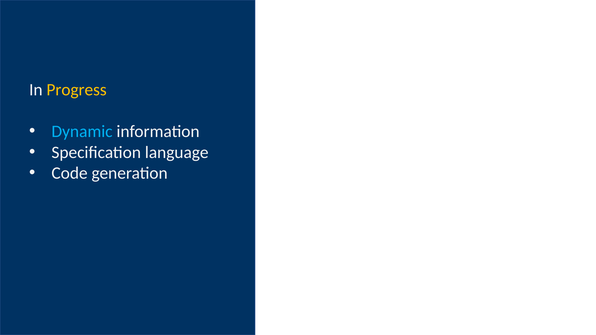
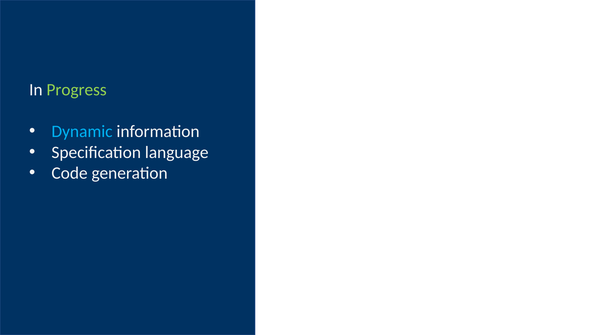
Progress colour: yellow -> light green (77, 90)
